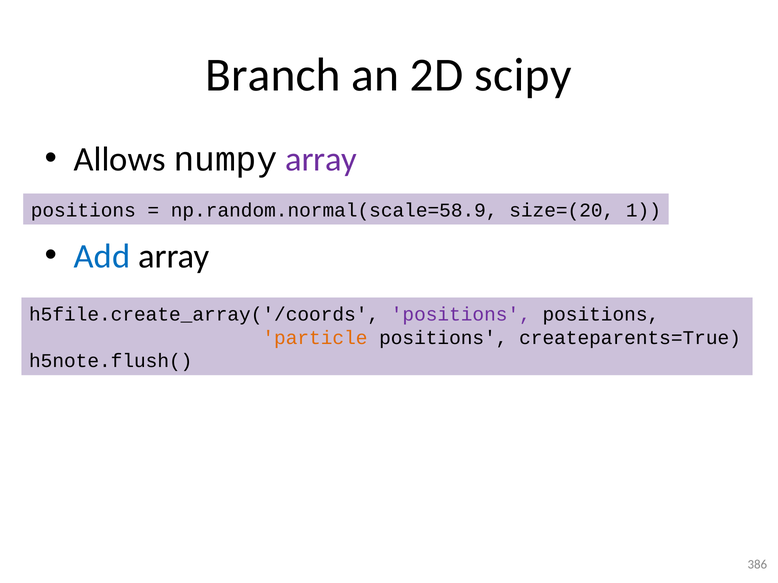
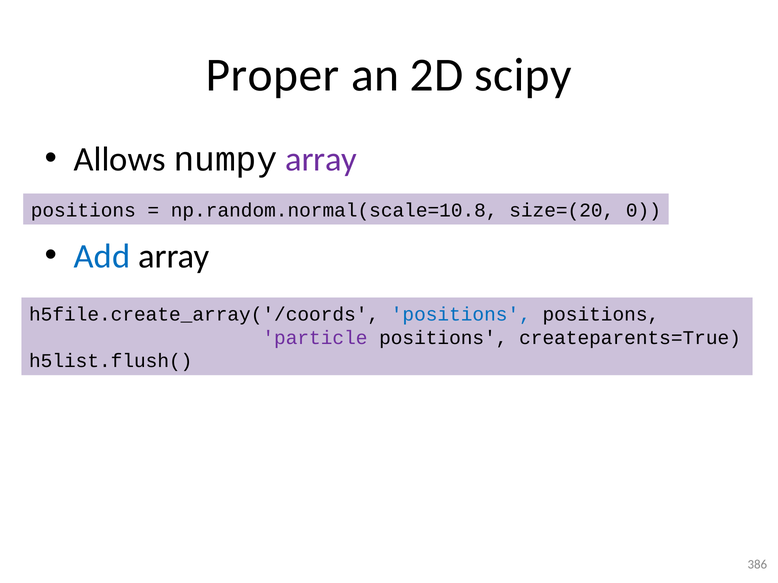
Branch: Branch -> Proper (273, 75)
np.random.normal(scale=58.9: np.random.normal(scale=58.9 -> np.random.normal(scale=10.8 (334, 211)
1: 1 -> 0 (643, 211)
positions colour: purple -> blue (461, 315)
particle colour: orange -> purple (315, 338)
h5note.flush(: h5note.flush( -> h5list.flush( (111, 361)
